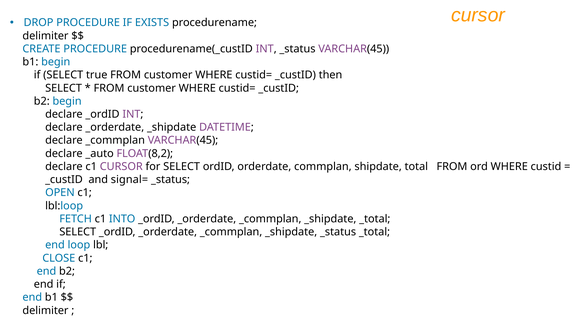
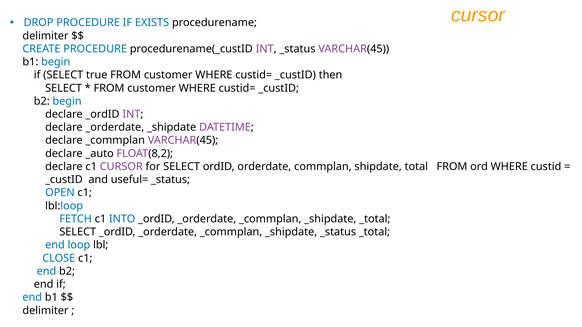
signal=: signal= -> useful= (130, 180)
